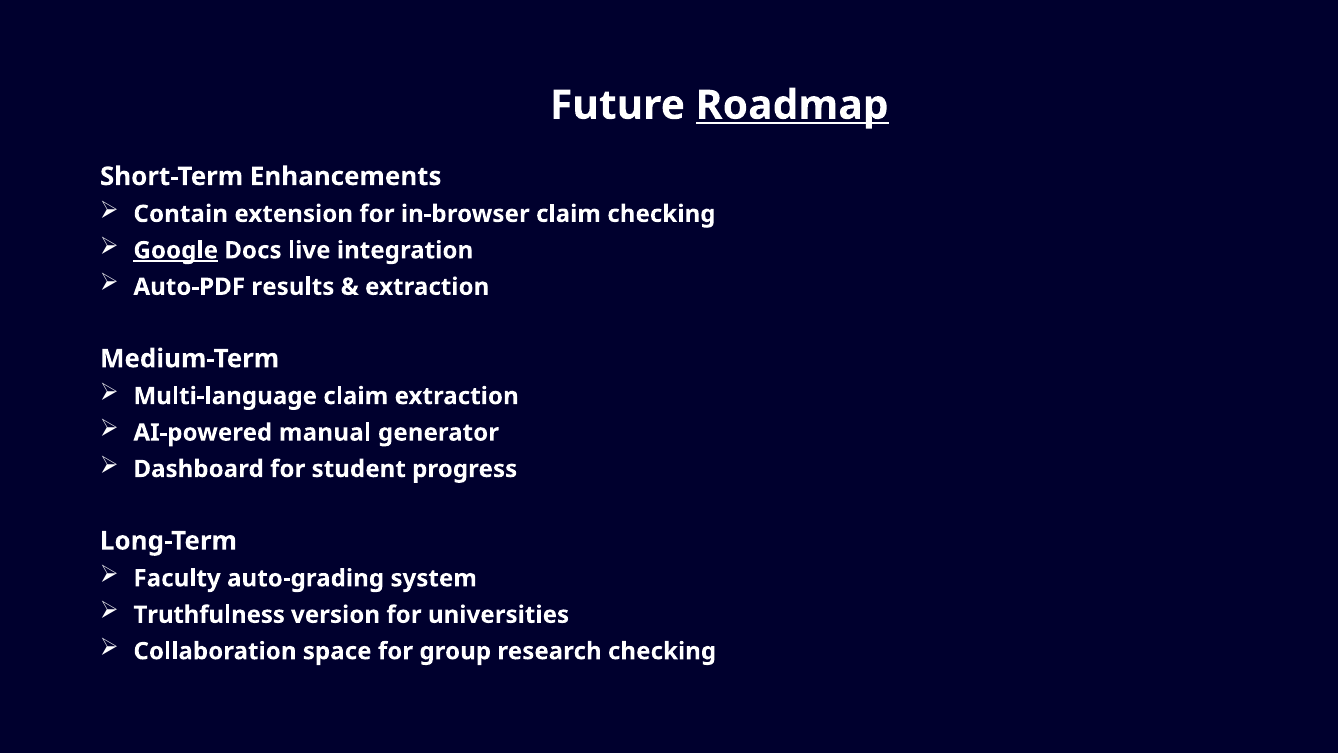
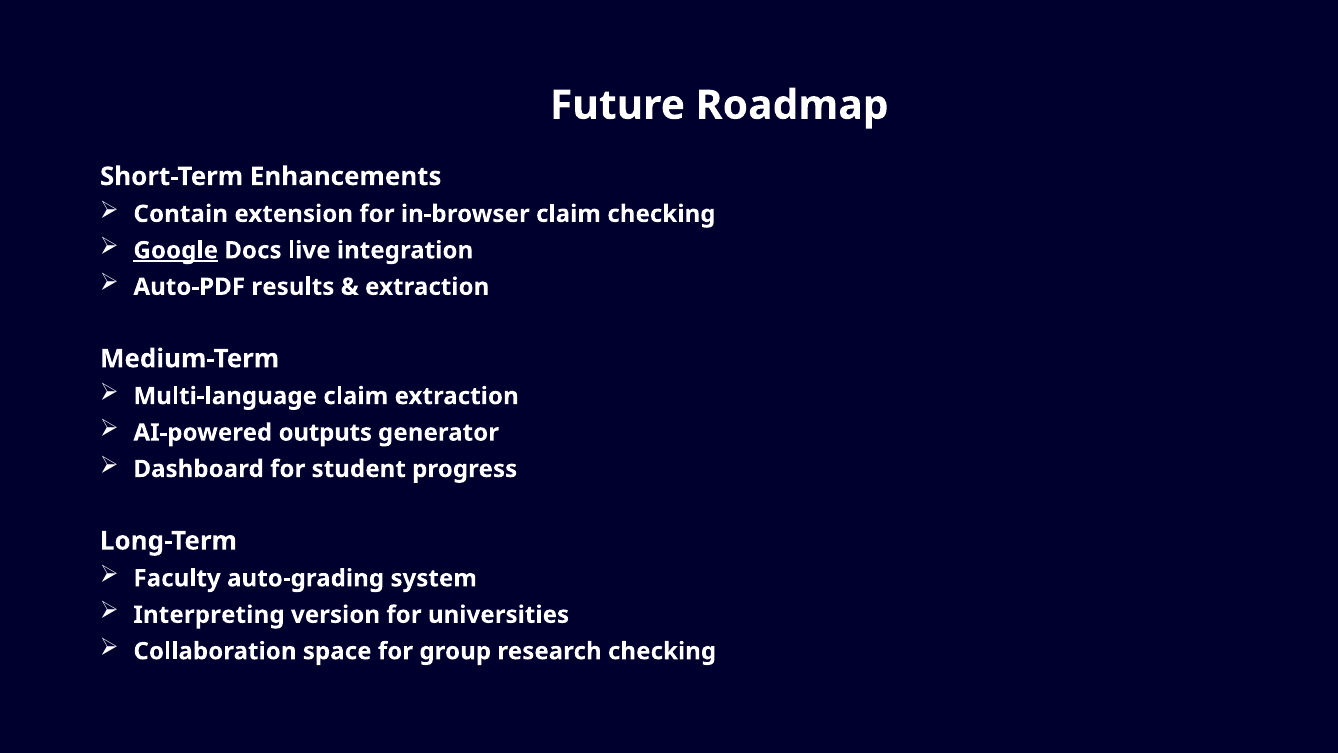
Roadmap underline: present -> none (792, 105)
manual: manual -> outputs (325, 432)
Truthfulness: Truthfulness -> Interpreting (209, 615)
